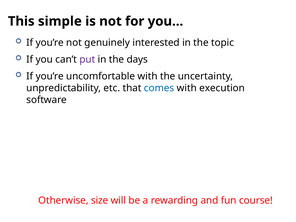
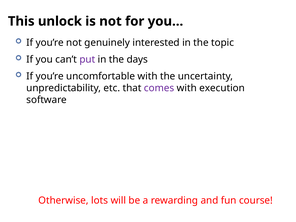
simple: simple -> unlock (60, 21)
comes colour: blue -> purple (159, 88)
size: size -> lots (100, 200)
